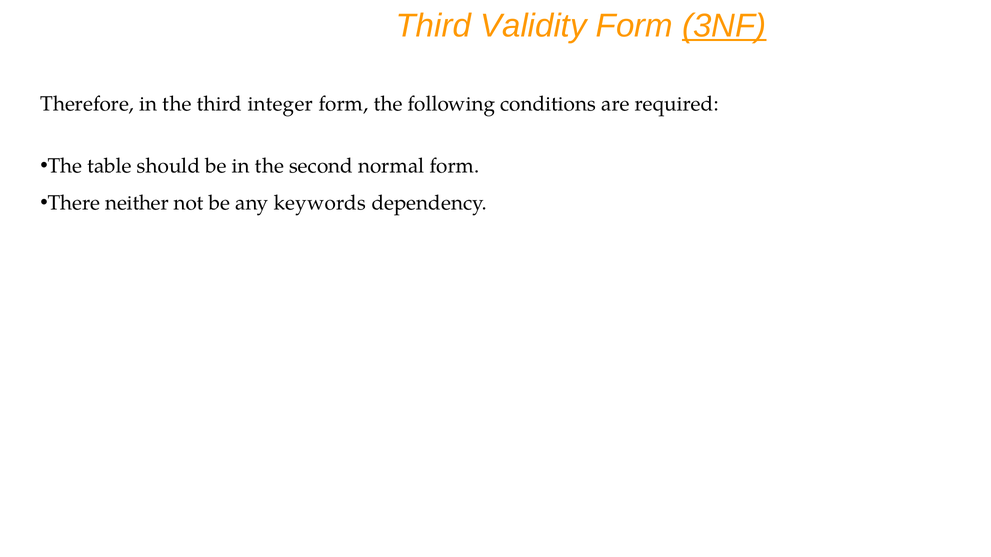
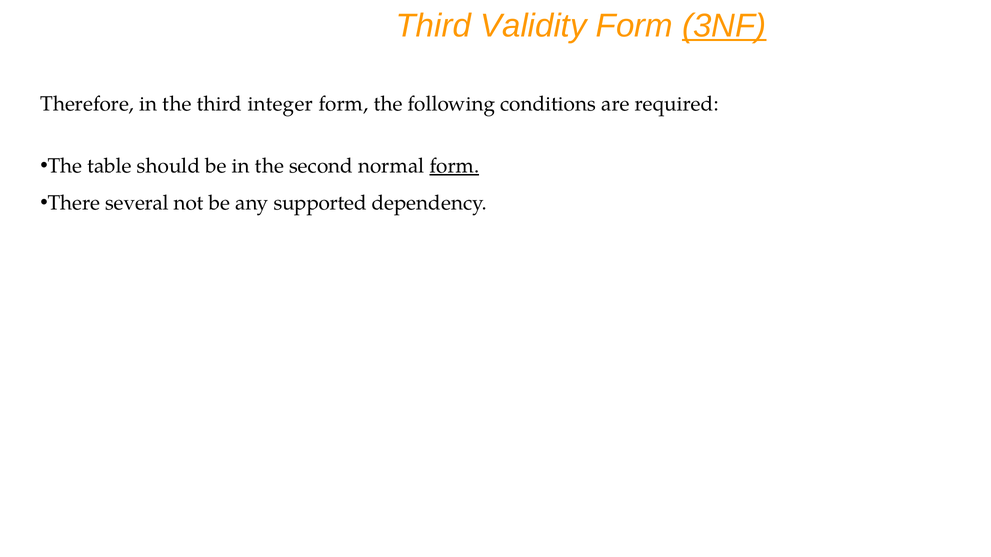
form underline: none -> present (454, 166)
neither: neither -> several (137, 203)
keywords: keywords -> supported (320, 203)
